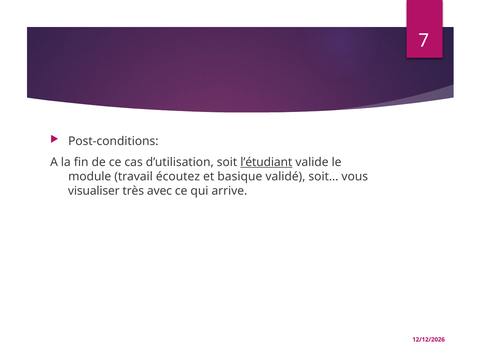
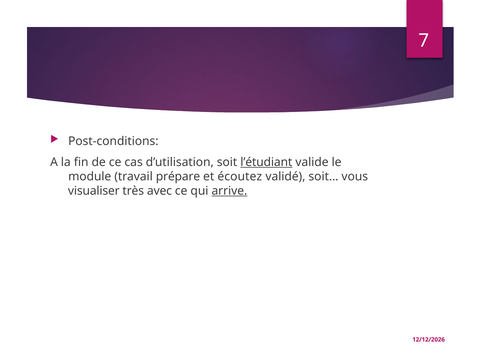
écoutez: écoutez -> prépare (178, 177)
basique: basique -> écoutez (240, 177)
arrive underline: none -> present (229, 191)
